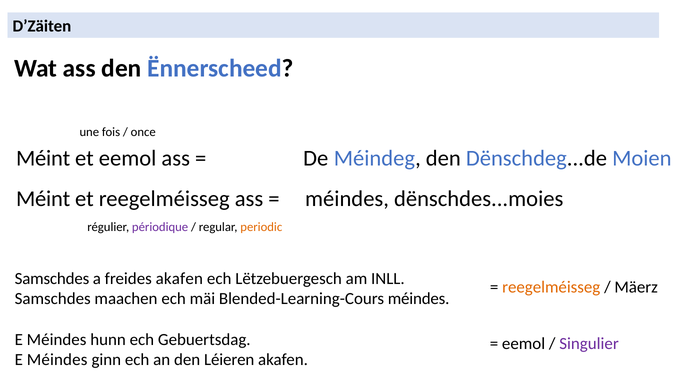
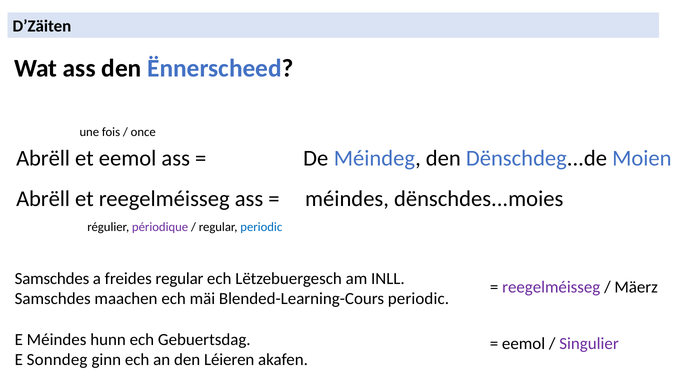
Méint: Méint -> Abrëll (43, 158)
Méint: Méint -> Abrëll (43, 199)
periodic colour: orange -> blue (261, 227)
freides akafen: akafen -> regular (179, 278)
reegelméisseg colour: orange -> purple (551, 287)
Blended-Learning-Cours méindes: méindes -> periodic (418, 299)
Méindes: Méindes -> Sonndeg (57, 360)
